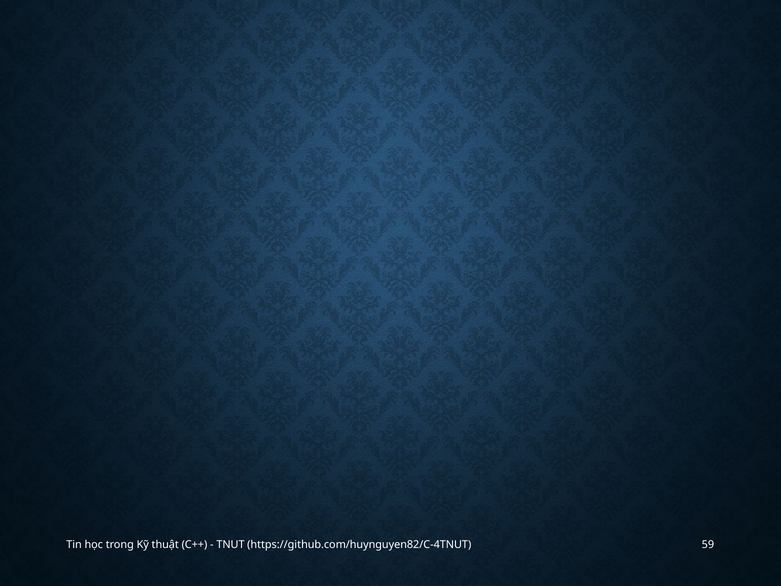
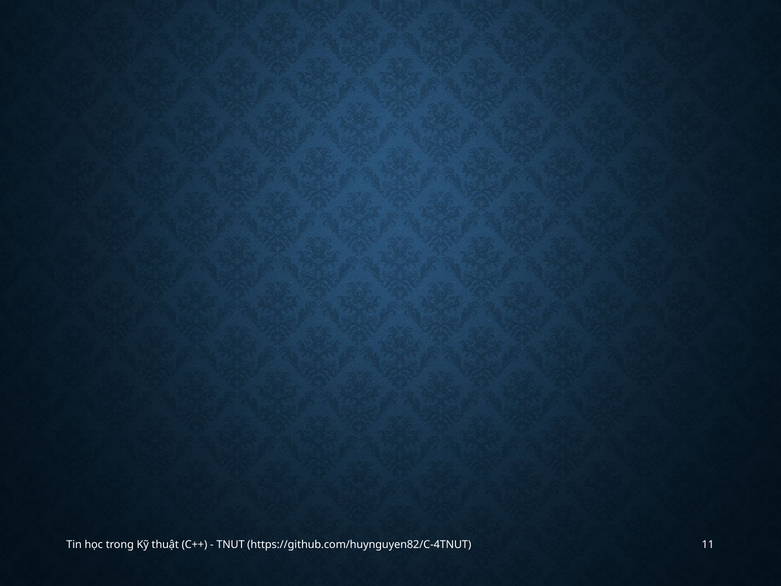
59: 59 -> 11 (708, 545)
